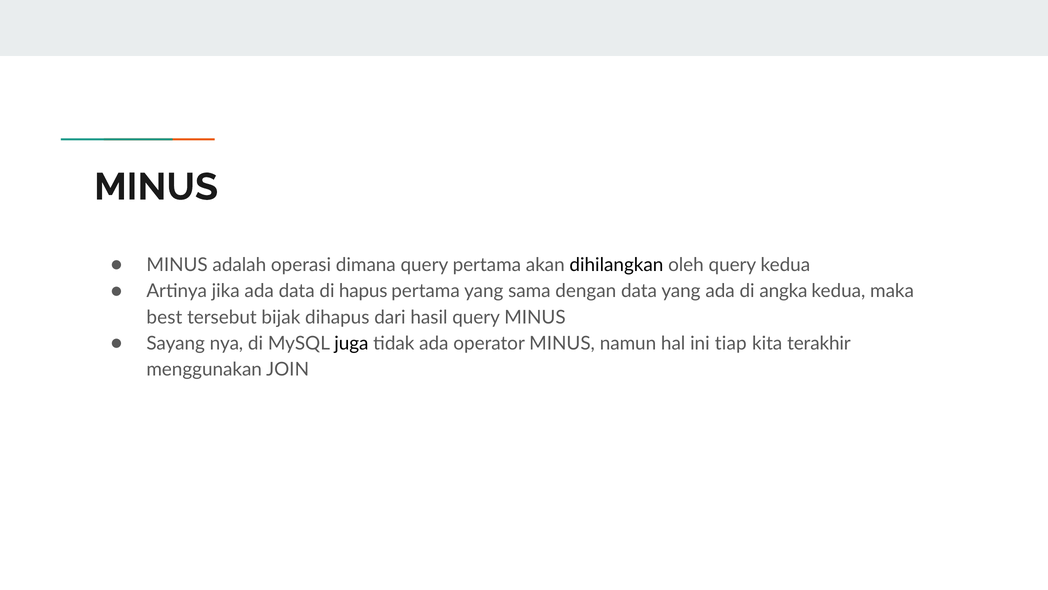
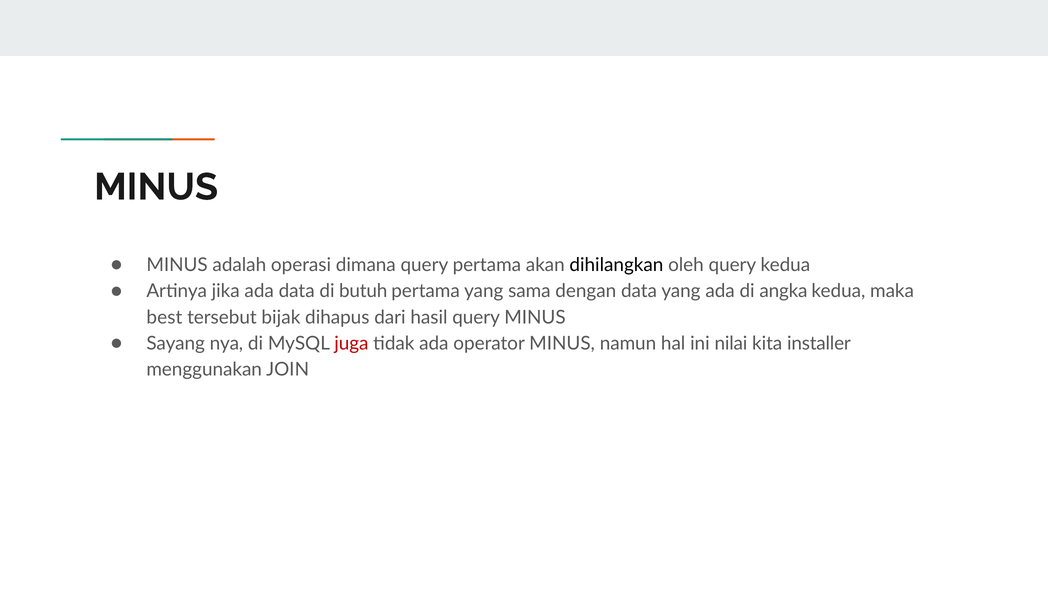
hapus: hapus -> butuh (363, 291)
juga colour: black -> red (351, 343)
tiap: tiap -> nilai (731, 343)
terakhir: terakhir -> installer (819, 343)
